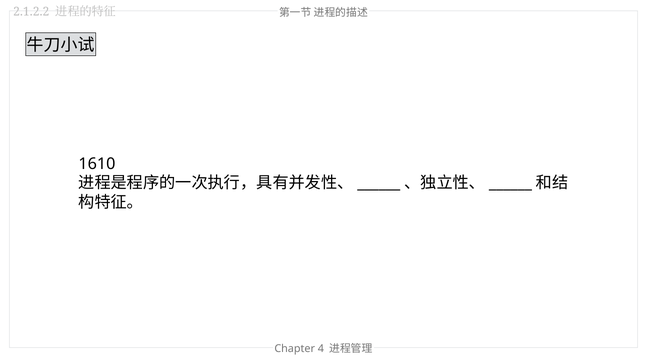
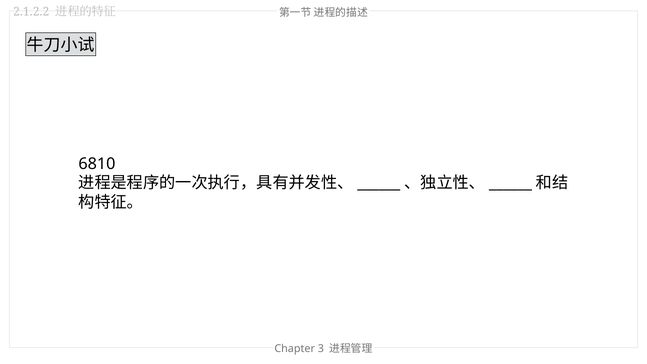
1610: 1610 -> 6810 (97, 164)
4: 4 -> 3 (321, 348)
